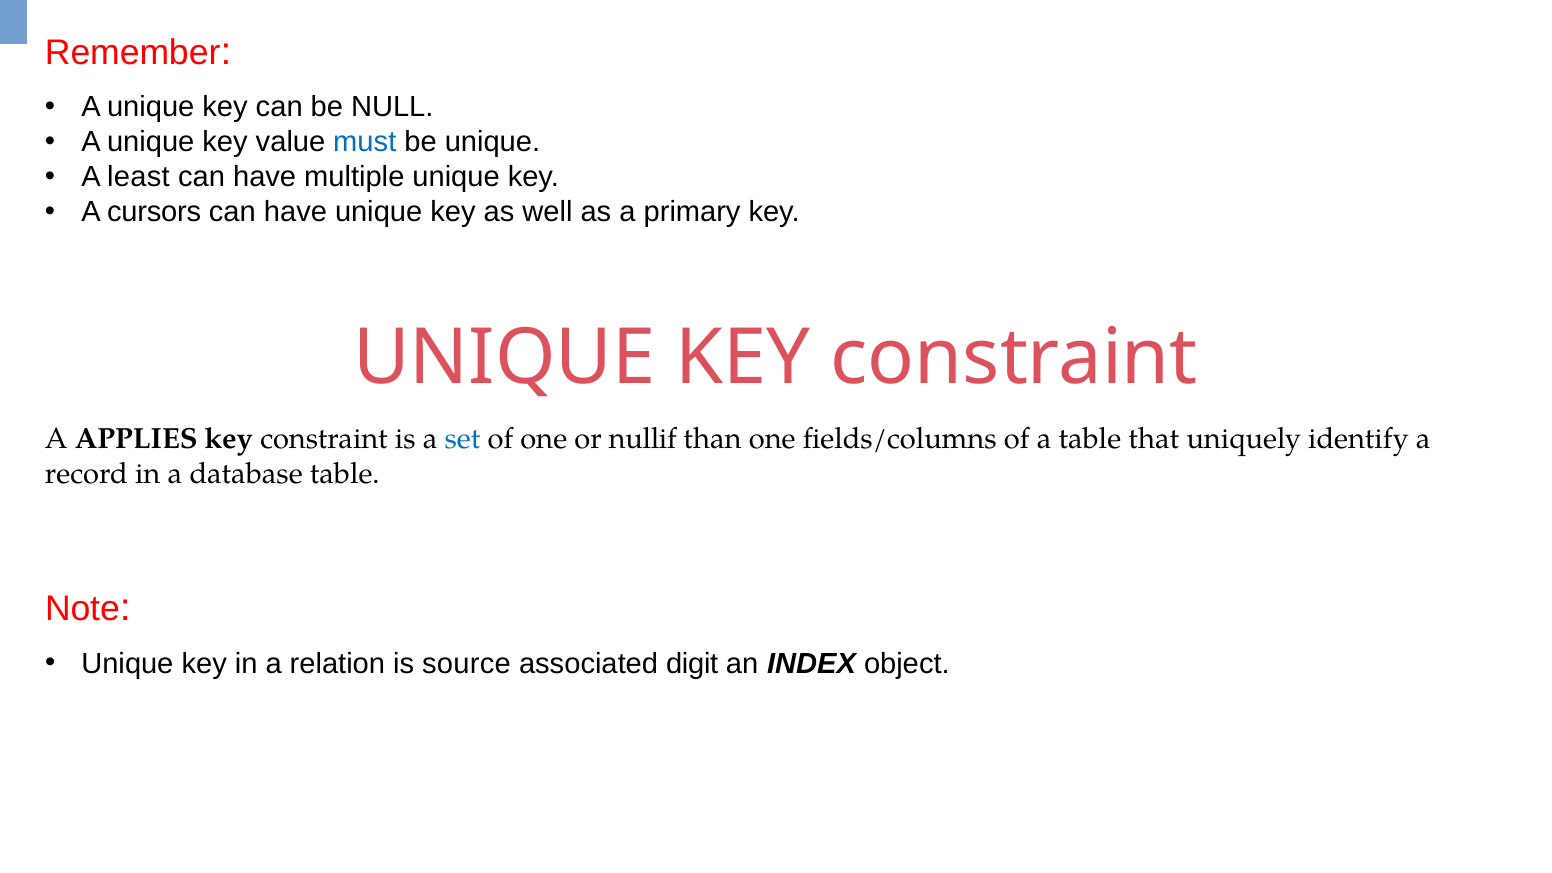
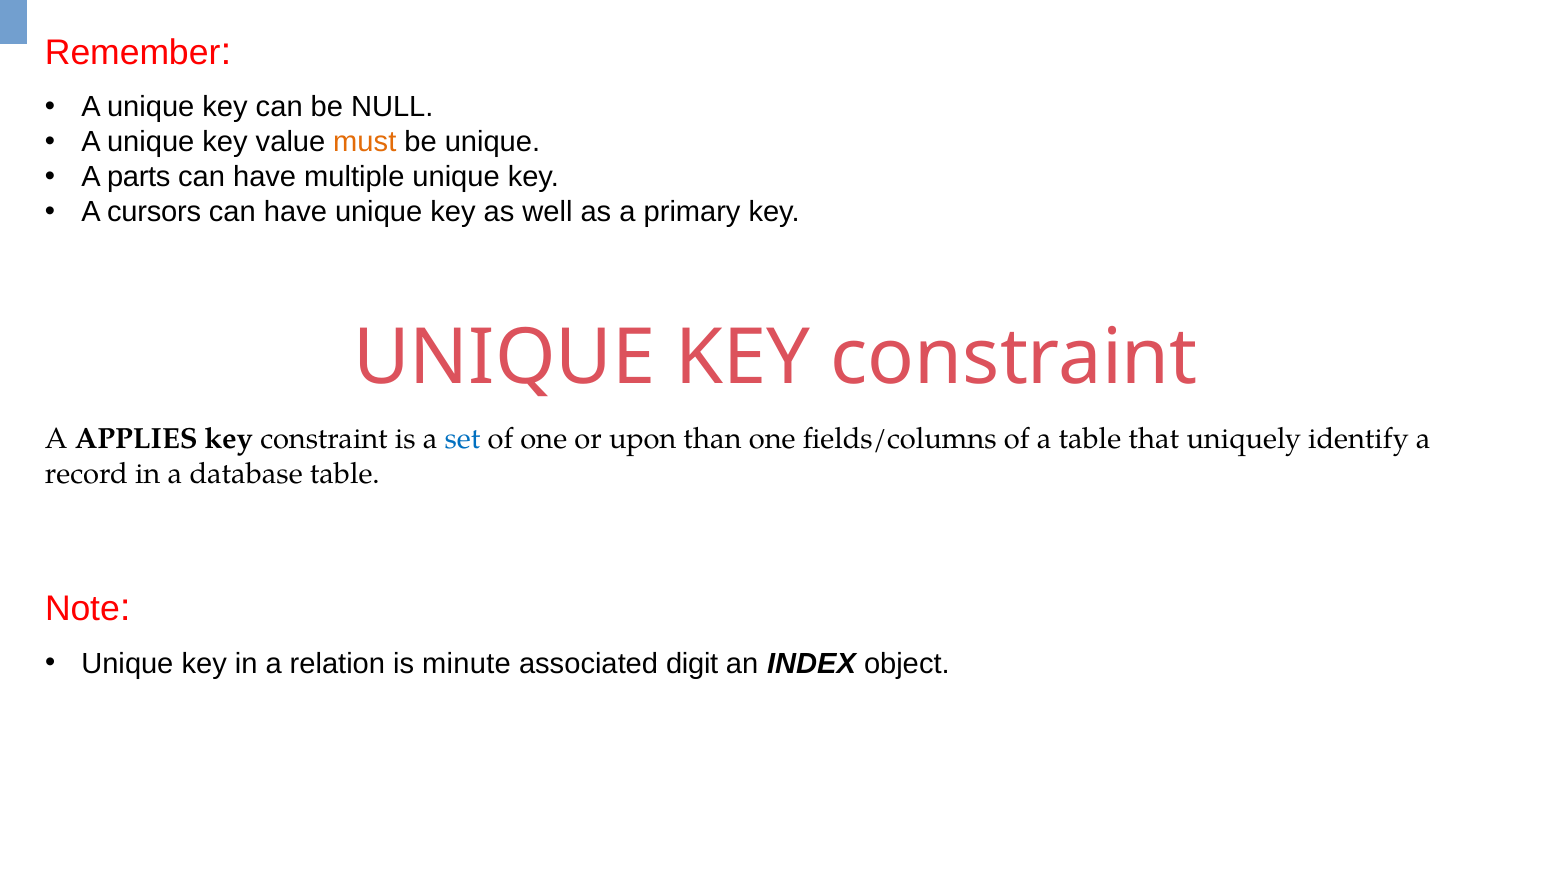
must colour: blue -> orange (365, 142)
least: least -> parts (139, 177)
nullif: nullif -> upon (643, 439)
source: source -> minute (466, 664)
